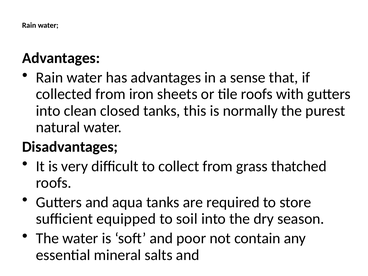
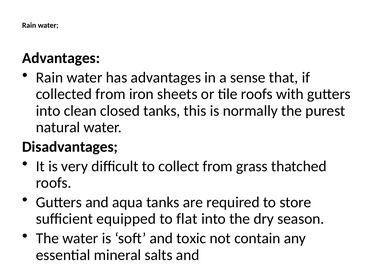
soil: soil -> flat (187, 219)
poor: poor -> toxic (191, 238)
